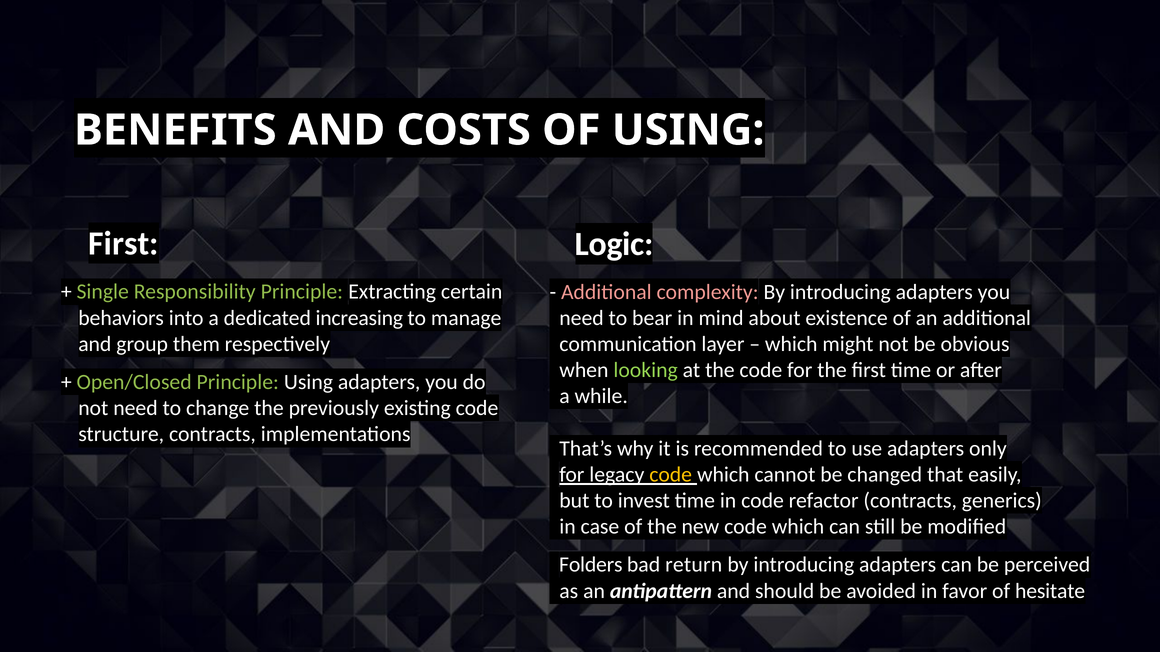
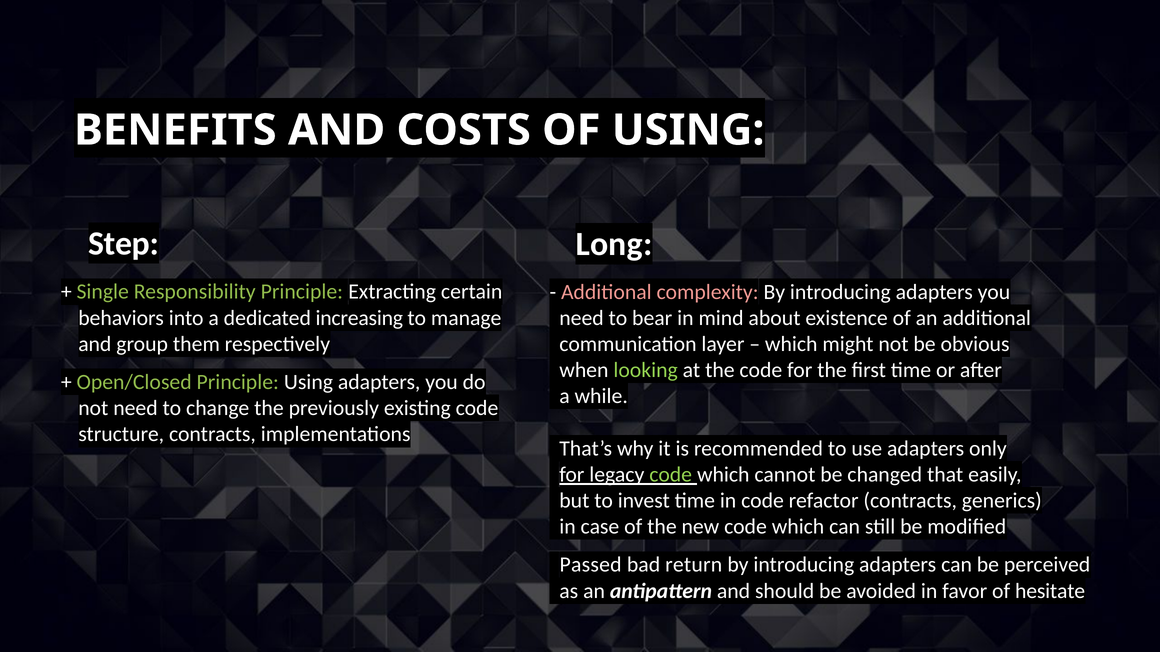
First: First -> Step (124, 244)
Logic: Logic -> Long (614, 244)
code colour: yellow -> light green (671, 475)
Folders: Folders -> Passed (591, 565)
